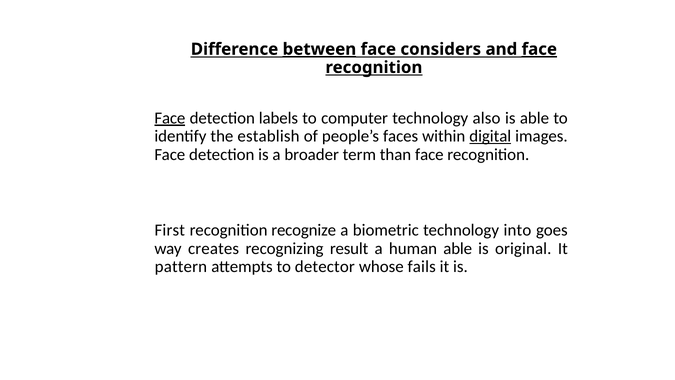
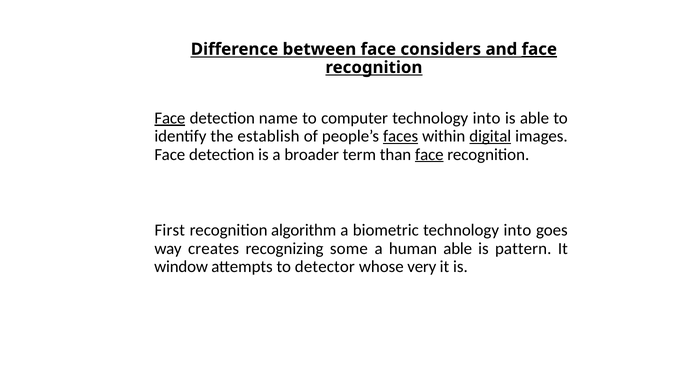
between underline: present -> none (319, 49)
labels: labels -> name (278, 118)
computer technology also: also -> into (487, 118)
faces underline: none -> present (401, 136)
face underline: none -> present (429, 154)
recognize: recognize -> algorithm (304, 230)
result: result -> some (349, 248)
original: original -> pattern (523, 248)
pattern: pattern -> window (181, 267)
fails: fails -> very (422, 267)
